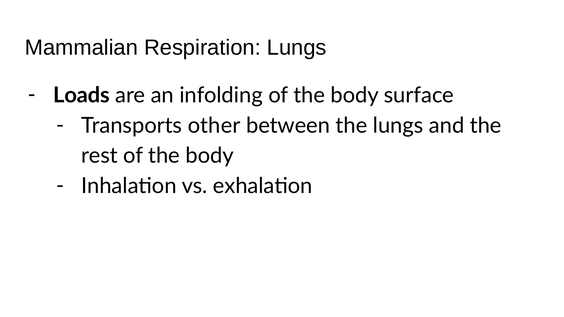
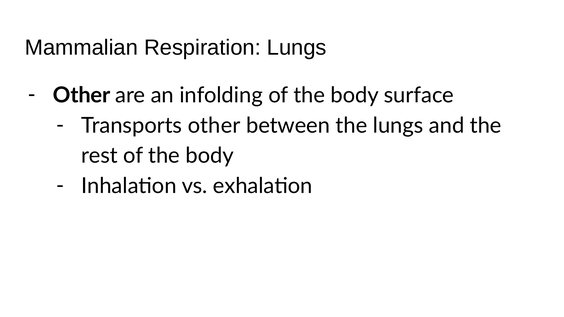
Loads: Loads -> Other (82, 95)
